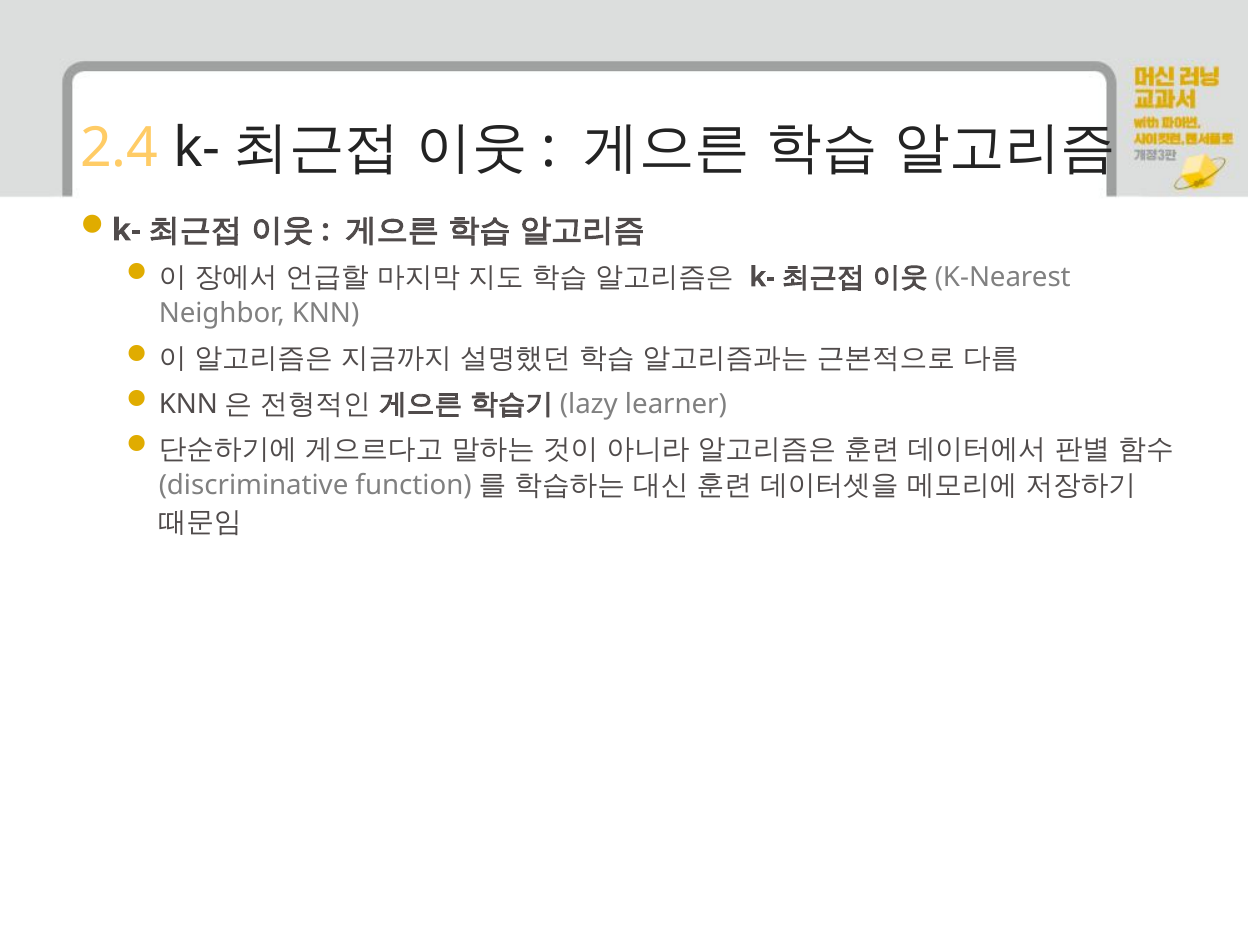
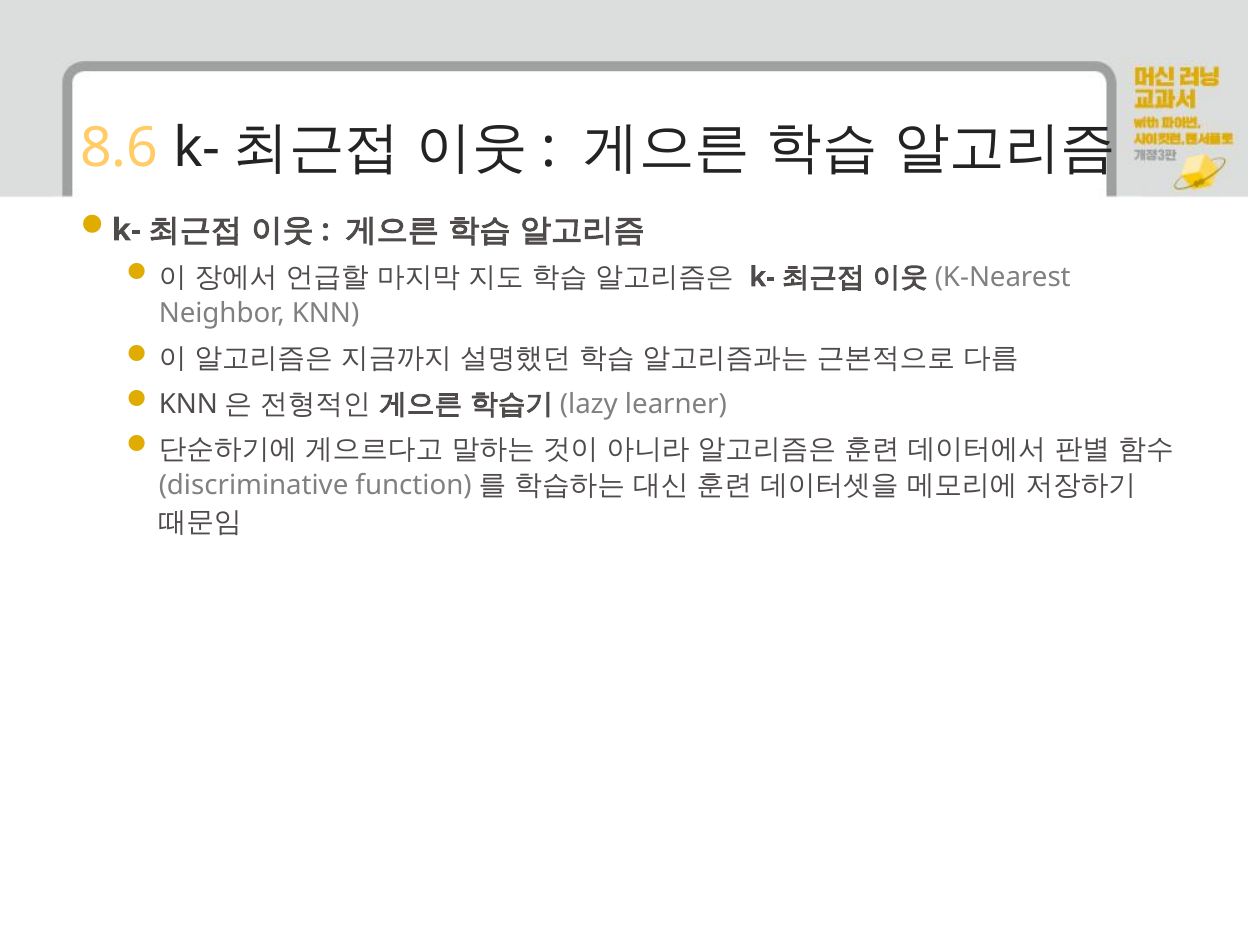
2.4: 2.4 -> 8.6 (119, 148)
